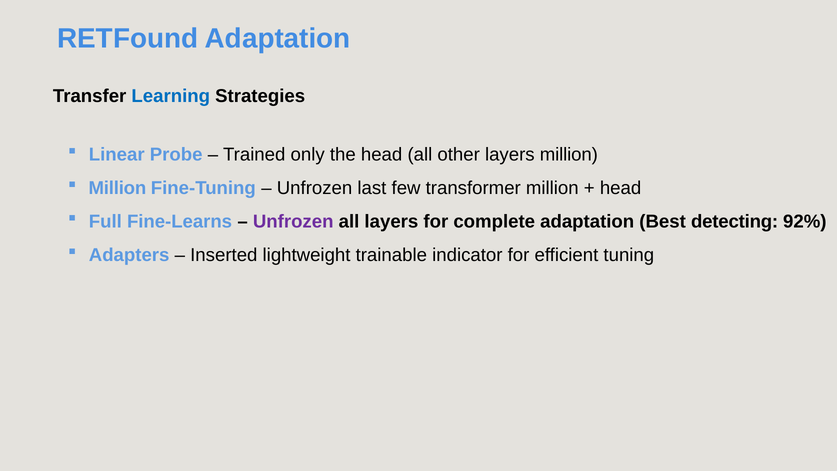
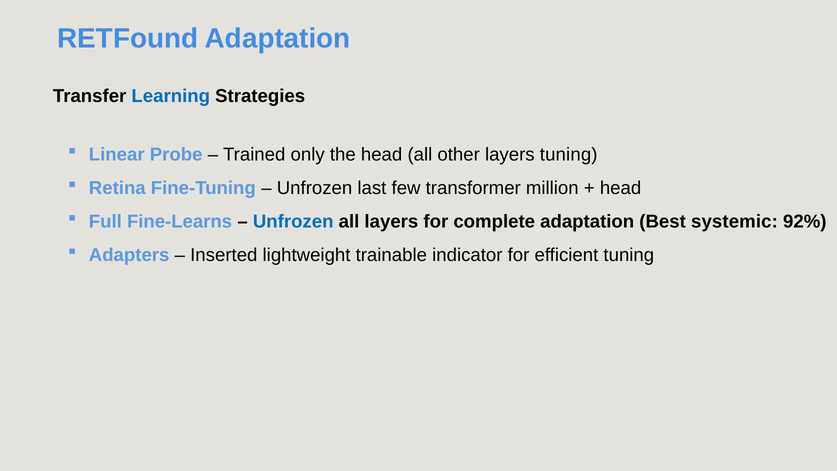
layers million: million -> tuning (569, 154)
Million: Million -> Retina (117, 188)
Unfrozen colour: purple -> blue (293, 221)
detecting: detecting -> systemic (734, 221)
